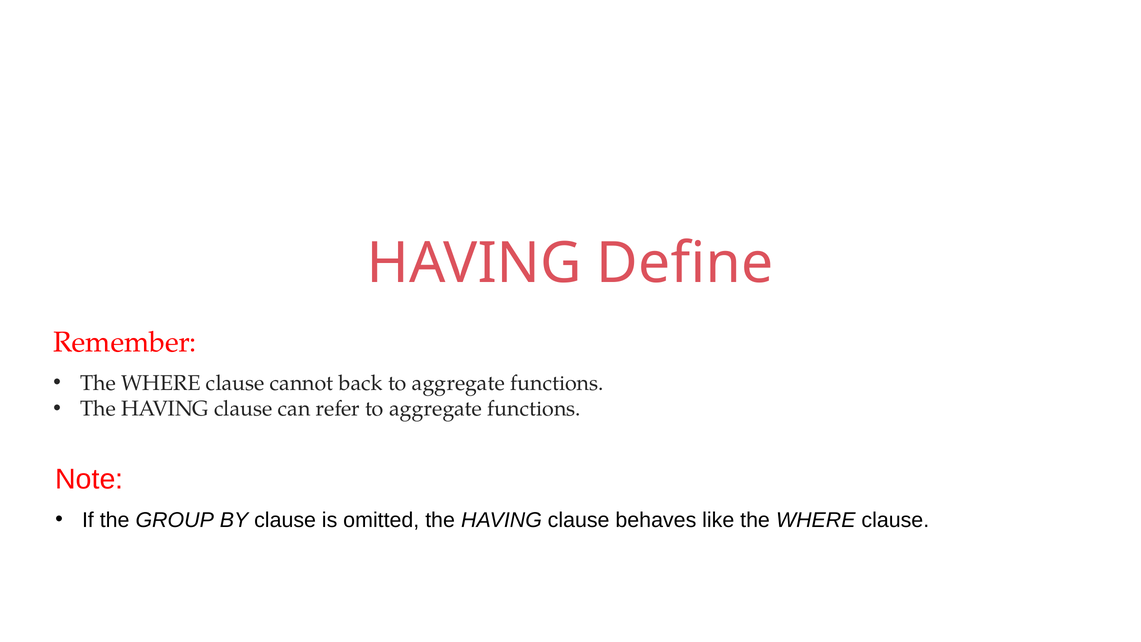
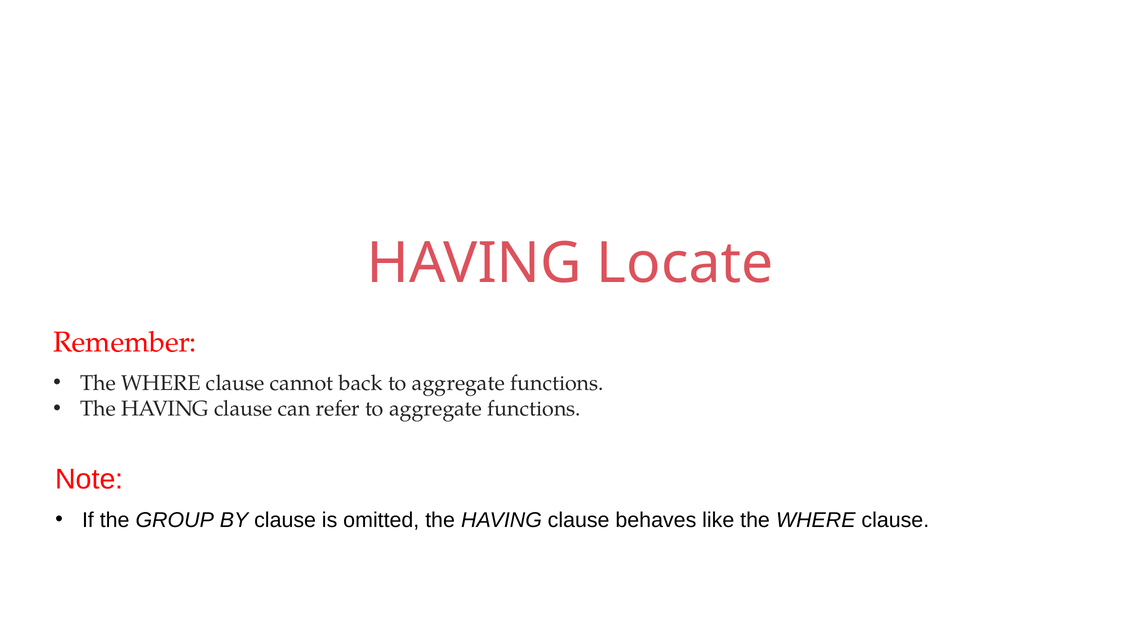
Define: Define -> Locate (685, 263)
